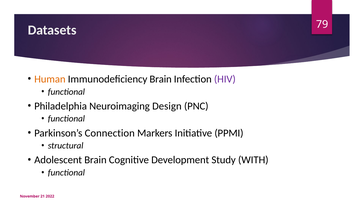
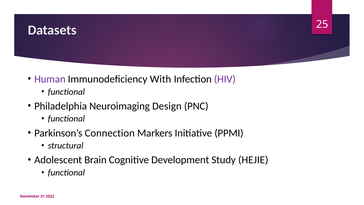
79: 79 -> 25 (322, 24)
Human colour: orange -> purple (50, 79)
Immunodeficiency Brain: Brain -> With (161, 79)
WITH: WITH -> HEJIE (253, 160)
